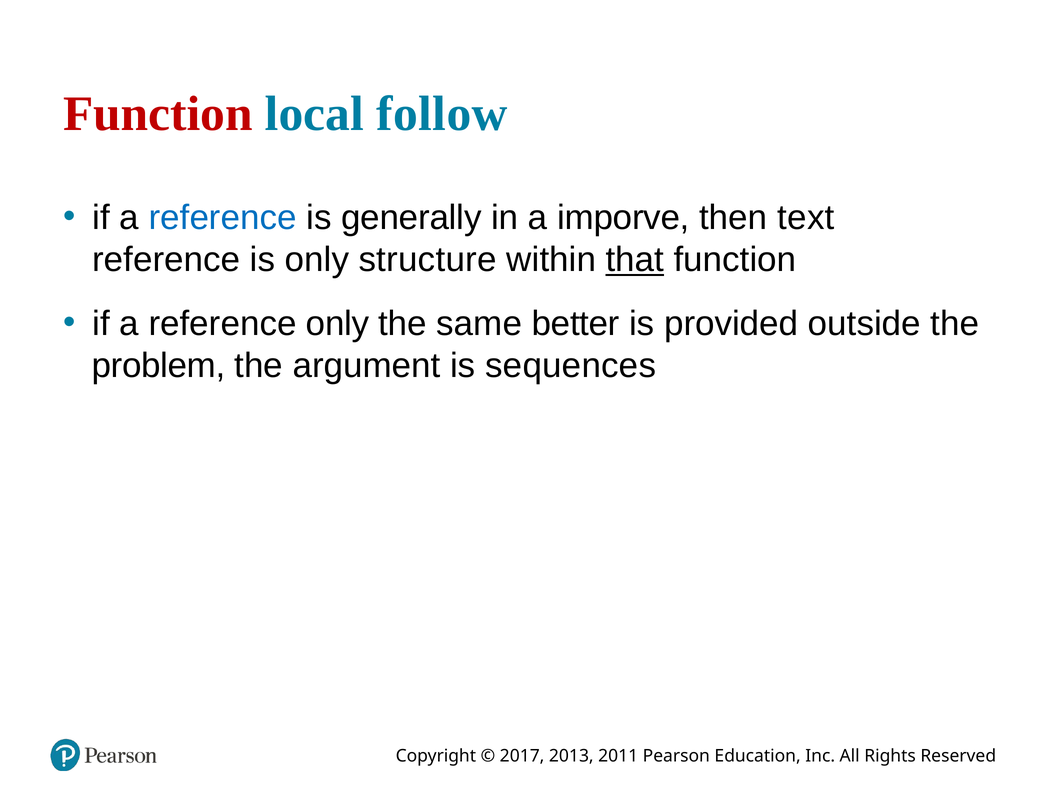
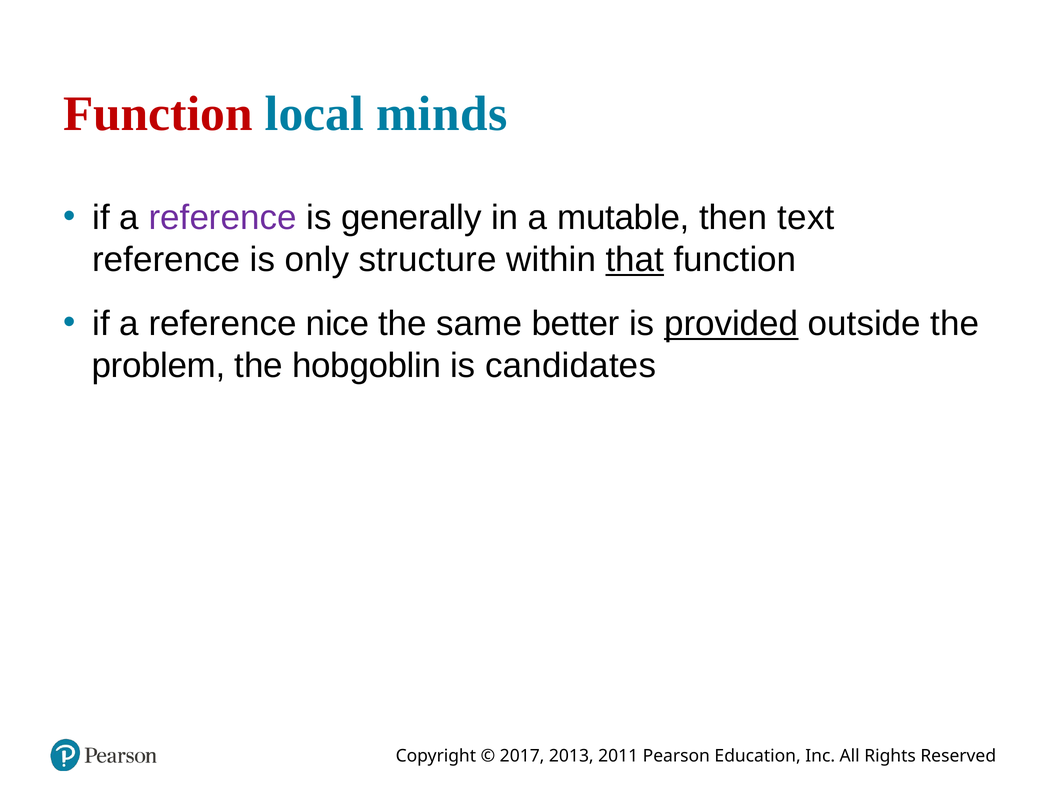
follow: follow -> minds (442, 114)
reference colour: blue -> purple (223, 218)
imporve: imporve -> mutable (623, 218)
reference only: only -> nice (337, 324)
provided underline: none -> present (731, 324)
argument: argument -> hobgoblin (367, 366)
sequences: sequences -> candidates (571, 366)
